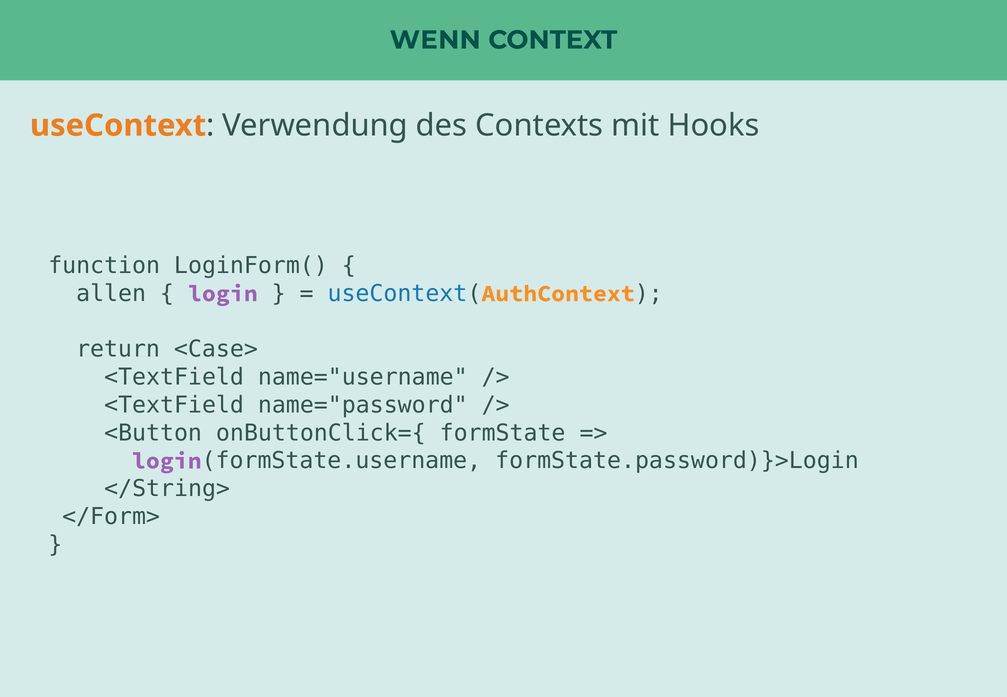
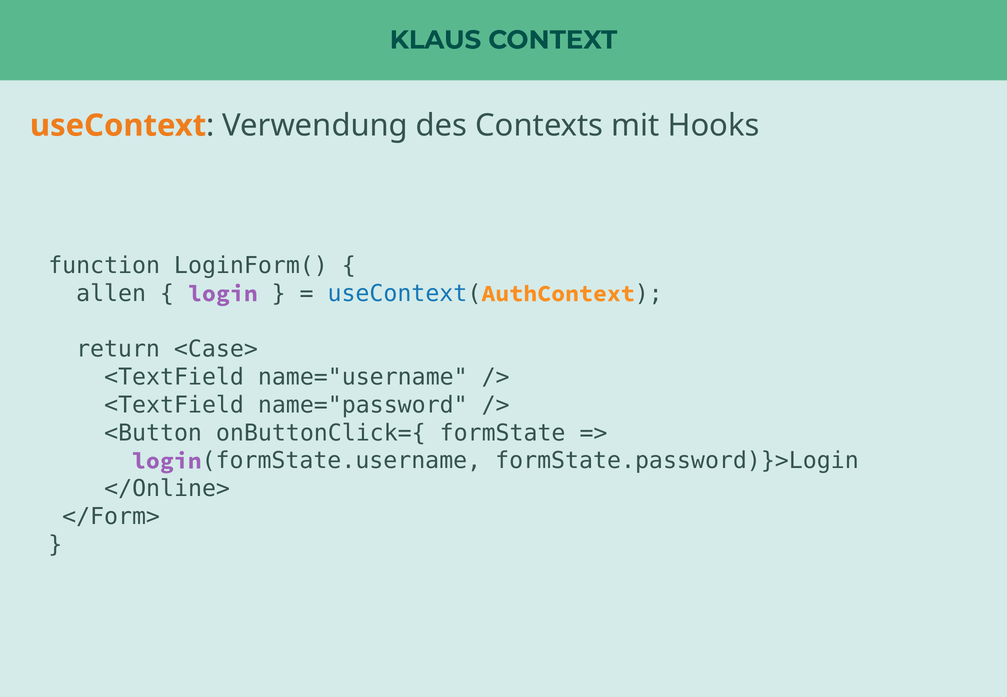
WENN: WENN -> KLAUS (435, 40)
</String>: </String> -> </Online> (167, 489)
